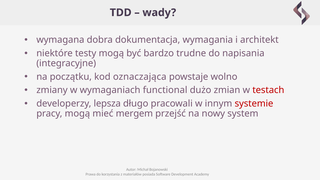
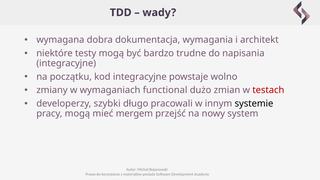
kod oznaczająca: oznaczająca -> integracyjne (140, 77)
lepsza: lepsza -> szybki (107, 104)
systemie colour: red -> black (254, 104)
